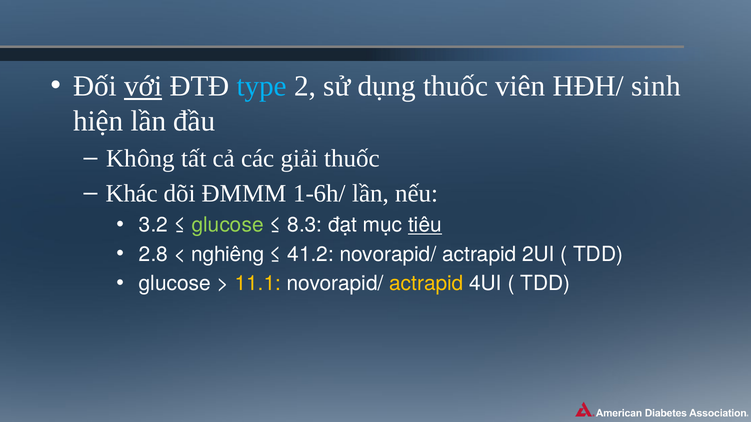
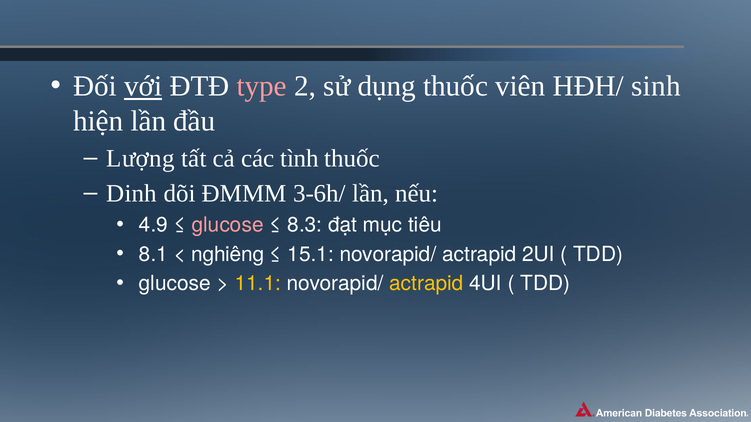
type colour: light blue -> pink (262, 86)
Không: Không -> Lượng (141, 159)
giải: giải -> tình (300, 159)
Khác: Khác -> Dinh (132, 194)
1-6h/: 1-6h/ -> 3-6h/ (319, 194)
3.2: 3.2 -> 4.9 (153, 225)
glucose colour: light green -> pink (228, 225)
tiêu underline: present -> none (425, 225)
2.8: 2.8 -> 8.1 (153, 254)
41.2: 41.2 -> 15.1 (311, 254)
